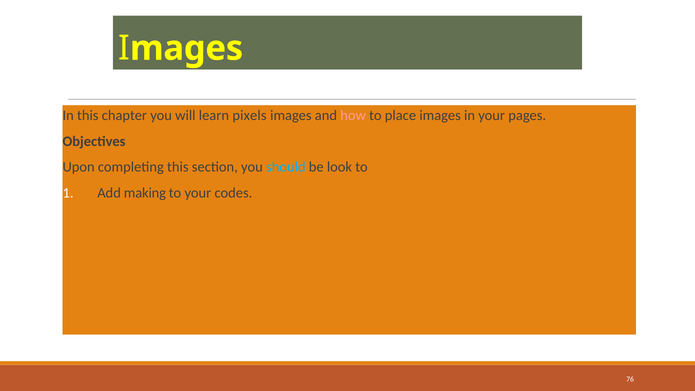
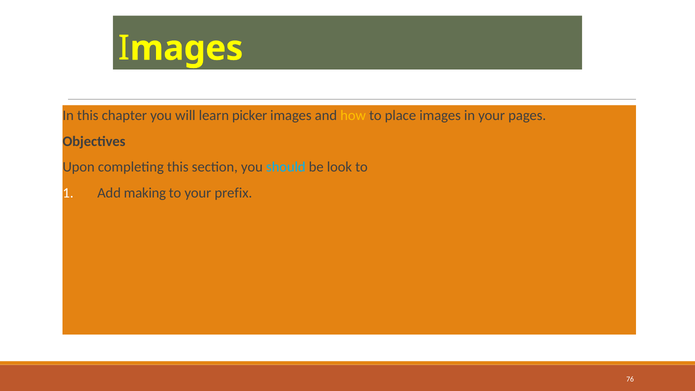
pixels: pixels -> picker (250, 116)
how colour: pink -> yellow (353, 116)
codes: codes -> prefix (233, 193)
